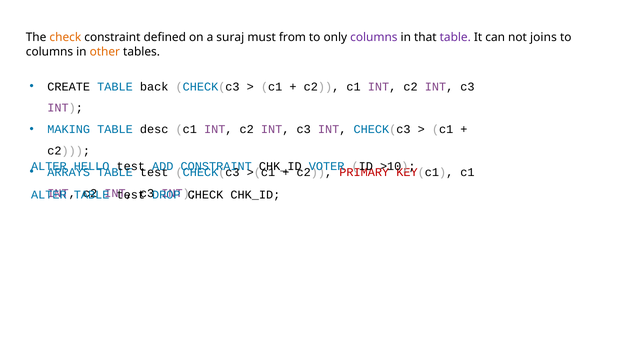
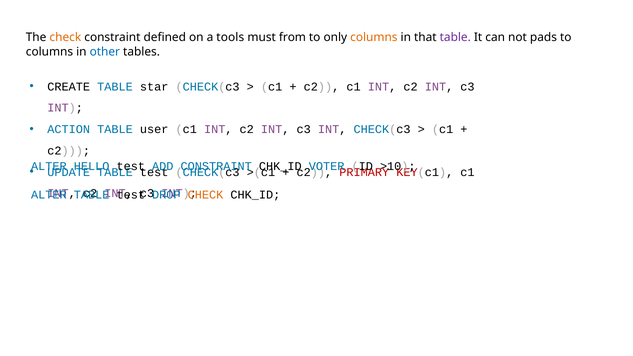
suraj: suraj -> tools (230, 38)
columns colour: purple -> orange (374, 38)
joins: joins -> pads (543, 38)
other colour: orange -> blue (105, 52)
back: back -> star (154, 87)
MAKING: MAKING -> ACTION (69, 129)
desc: desc -> user (154, 129)
ARRAYS: ARRAYS -> UPDATE (69, 172)
CHECK colour: black -> orange (206, 195)
